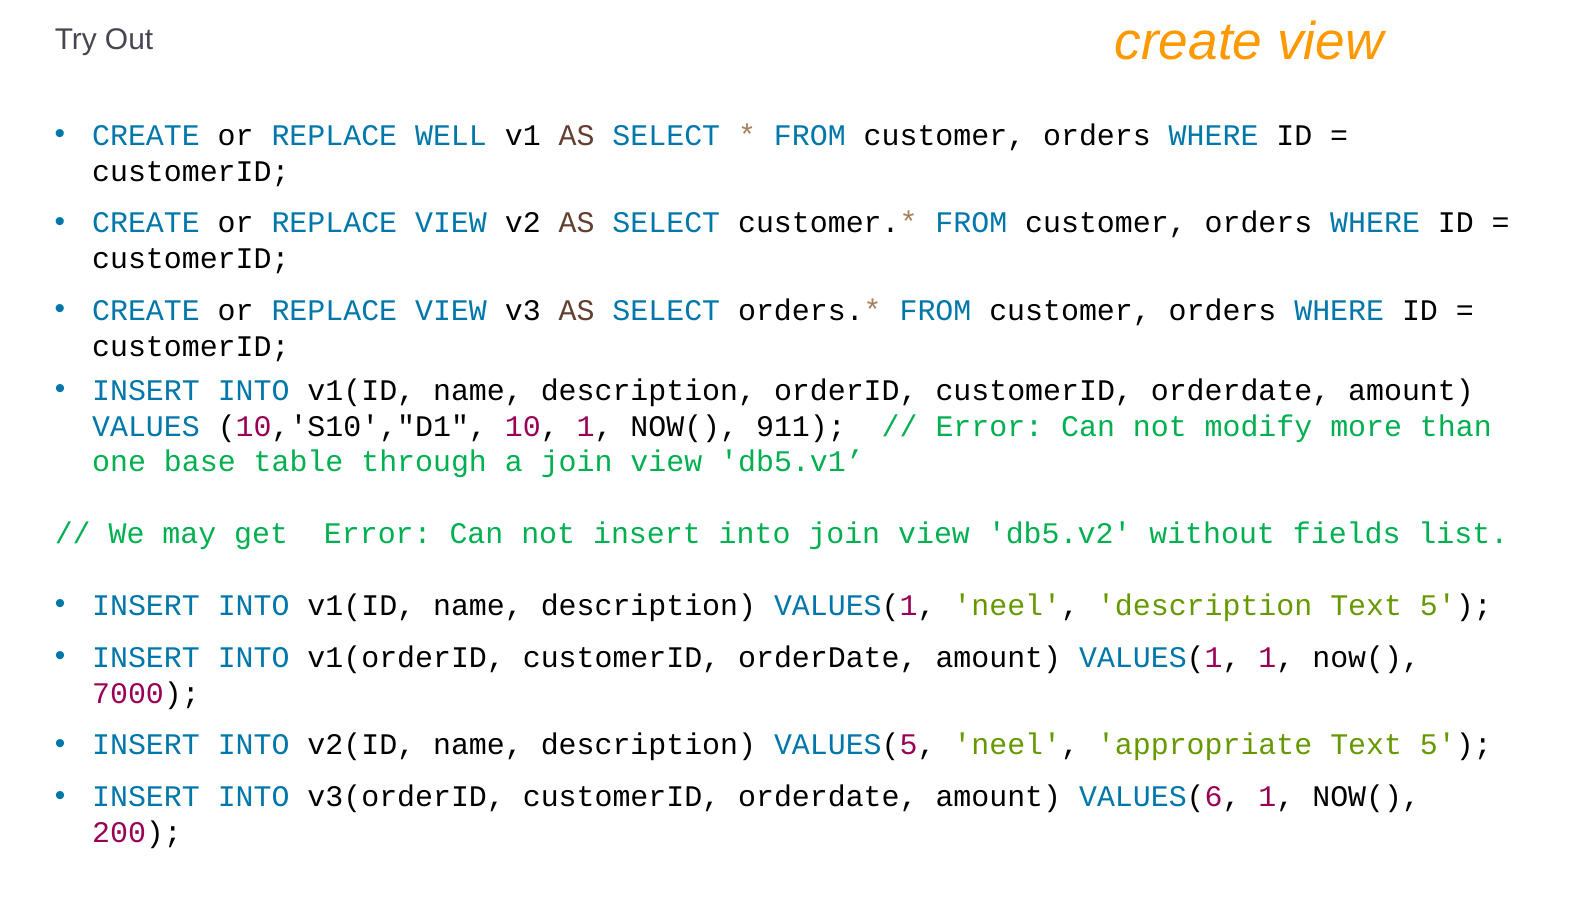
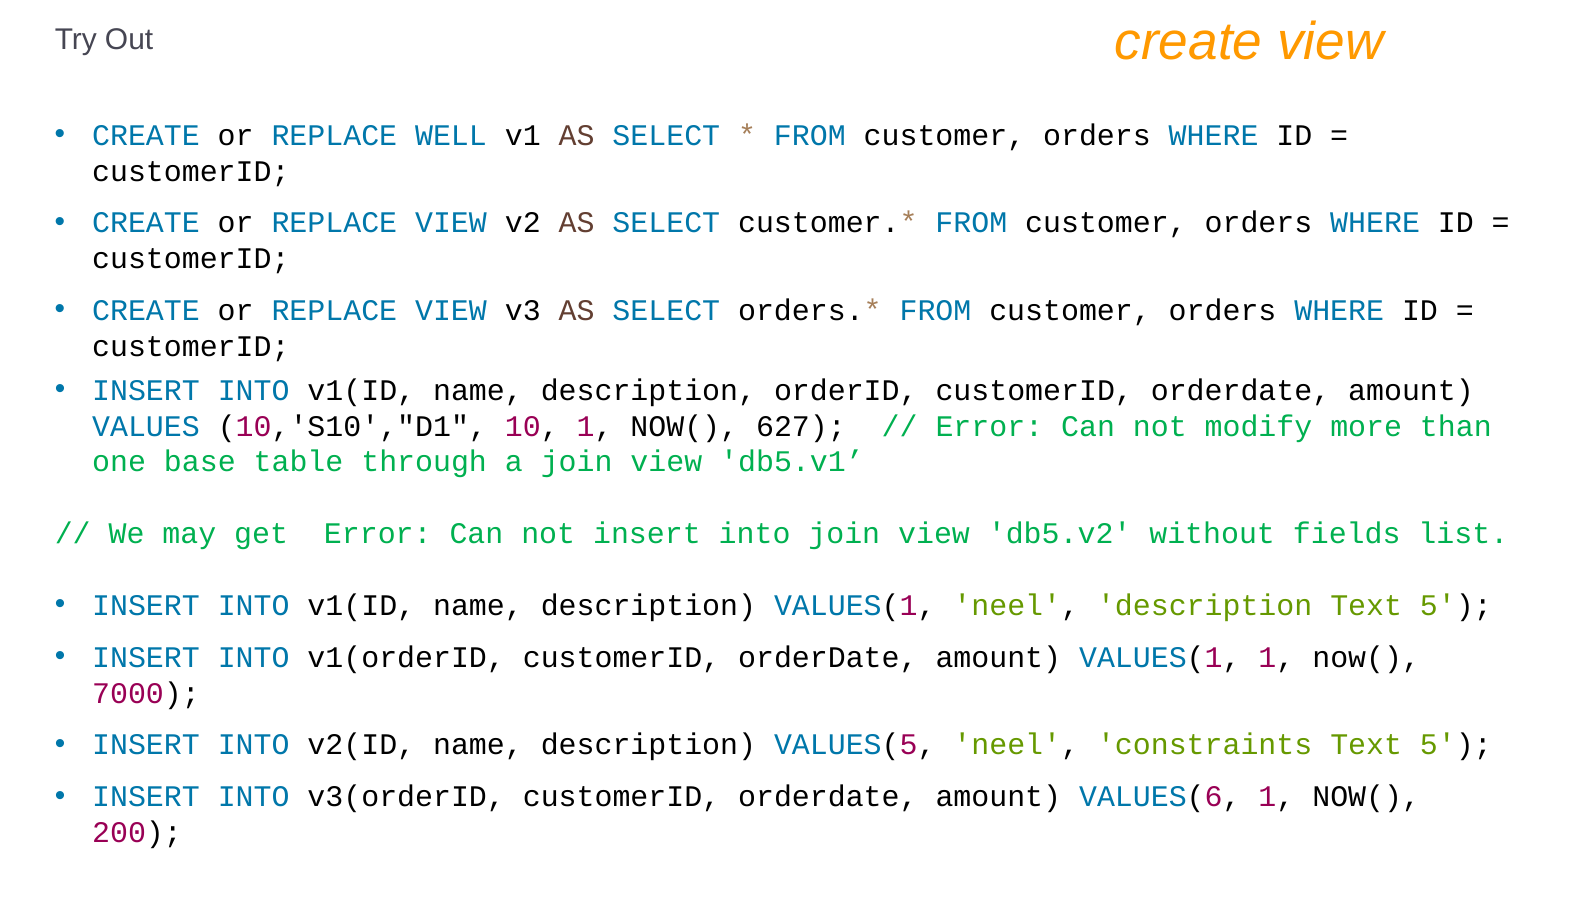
911: 911 -> 627 (801, 426)
appropriate: appropriate -> constraints (1205, 745)
